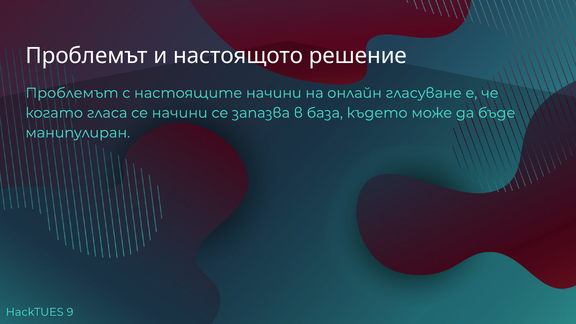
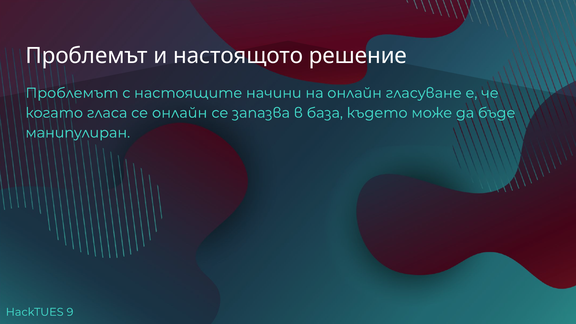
се начини: начини -> онлайн (180, 113)
